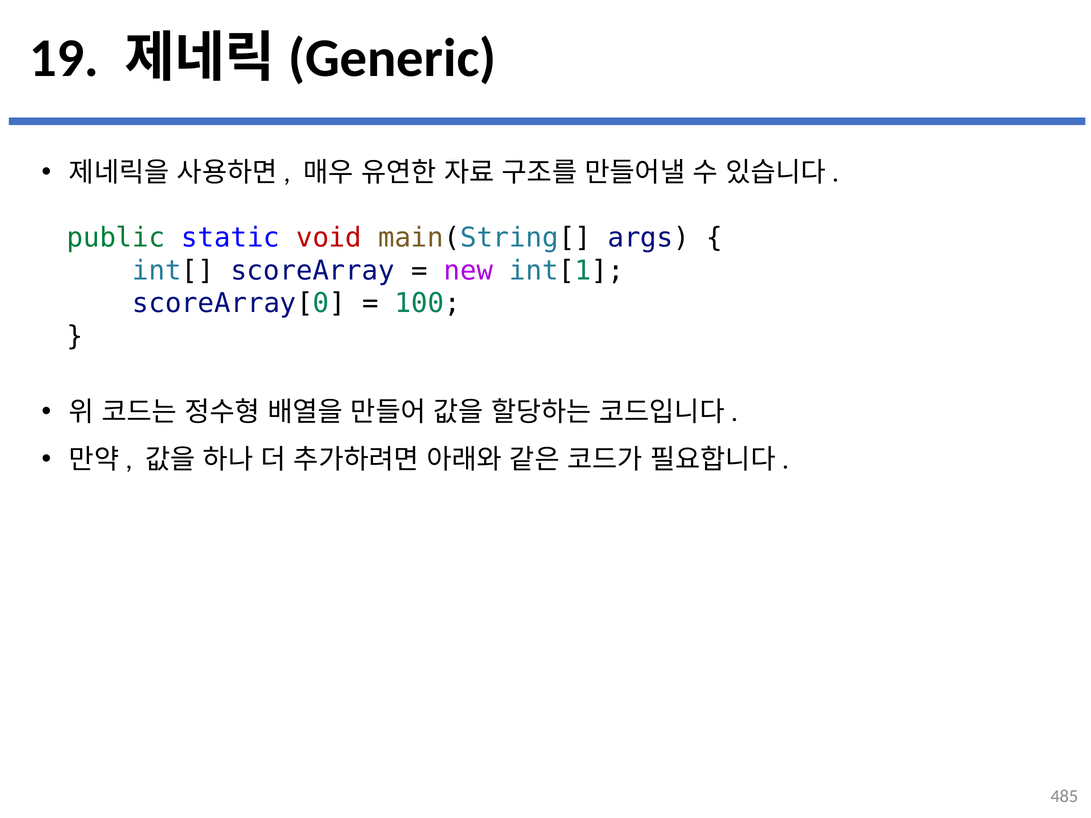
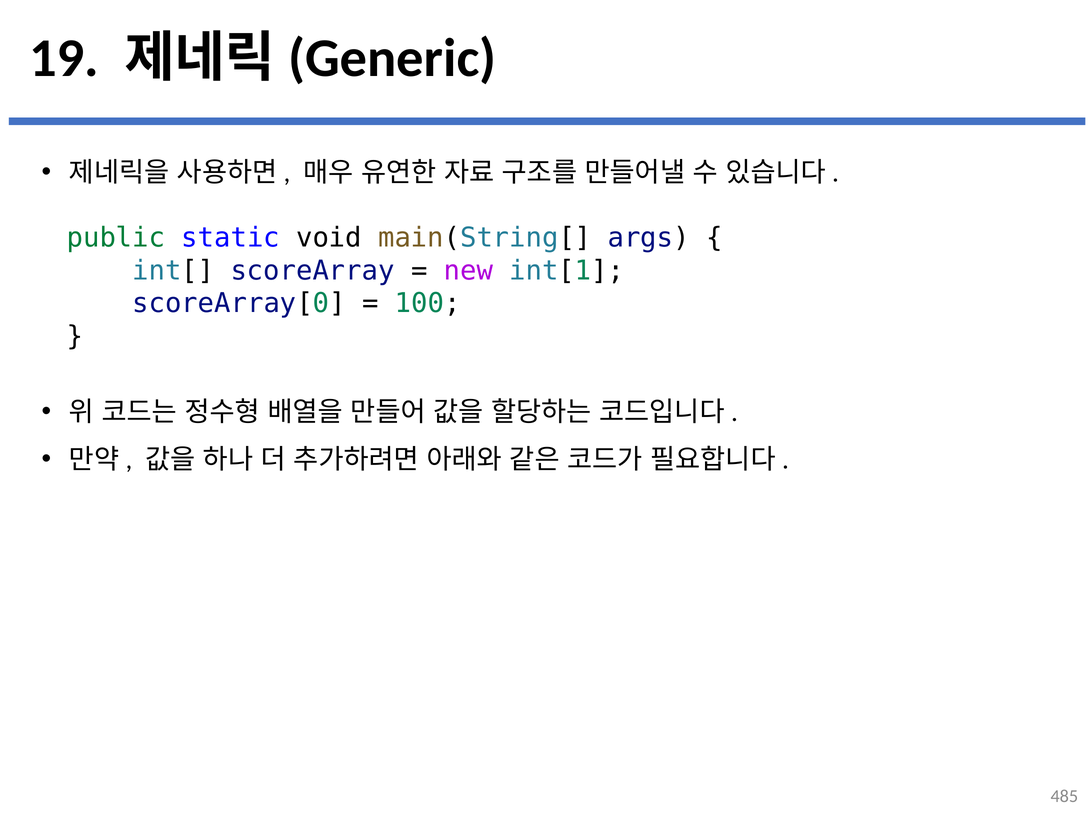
void colour: red -> black (329, 238)
